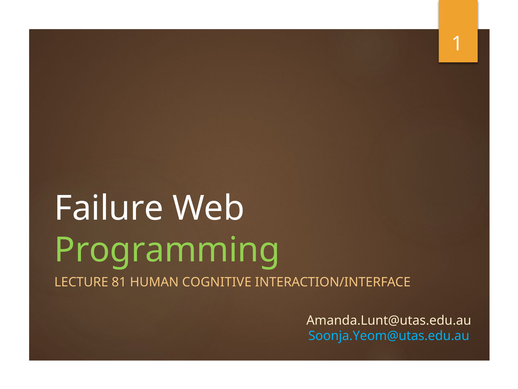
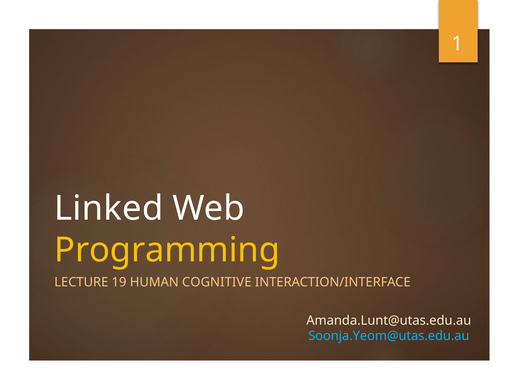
Failure: Failure -> Linked (109, 208)
Programming colour: light green -> yellow (167, 250)
81: 81 -> 19 (119, 282)
